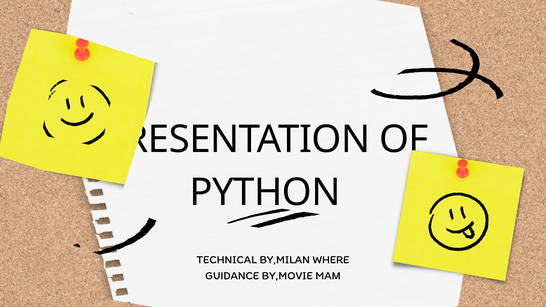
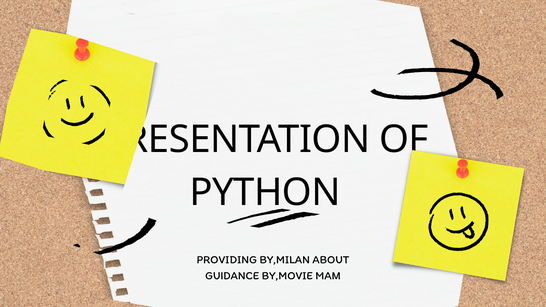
TECHNICAL: TECHNICAL -> PROVIDING (227, 260)
WHERE: WHERE -> ABOUT (331, 260)
